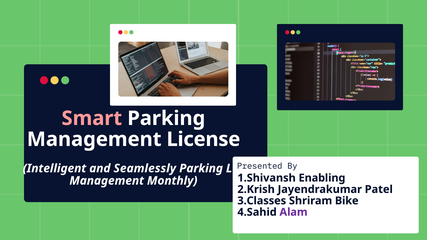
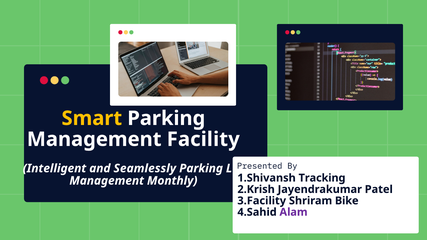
Smart colour: pink -> yellow (92, 118)
License: License -> Facility (203, 139)
Enabling: Enabling -> Tracking (322, 178)
3.Classes: 3.Classes -> 3.Facility (262, 201)
